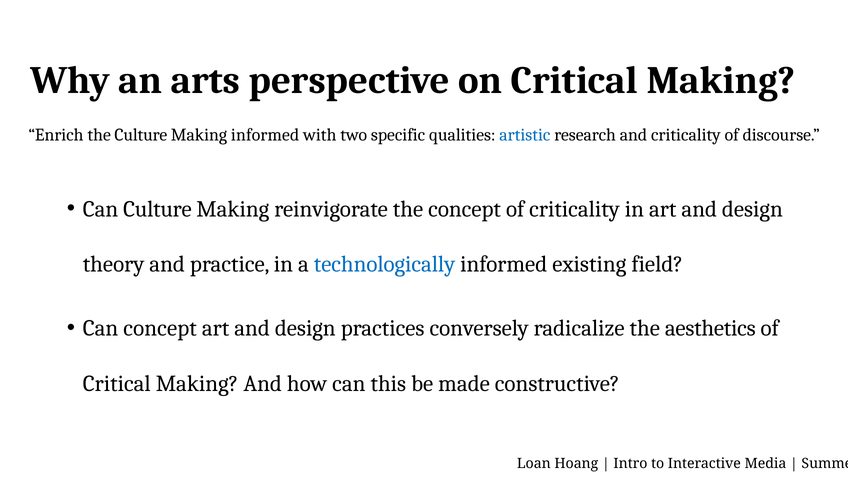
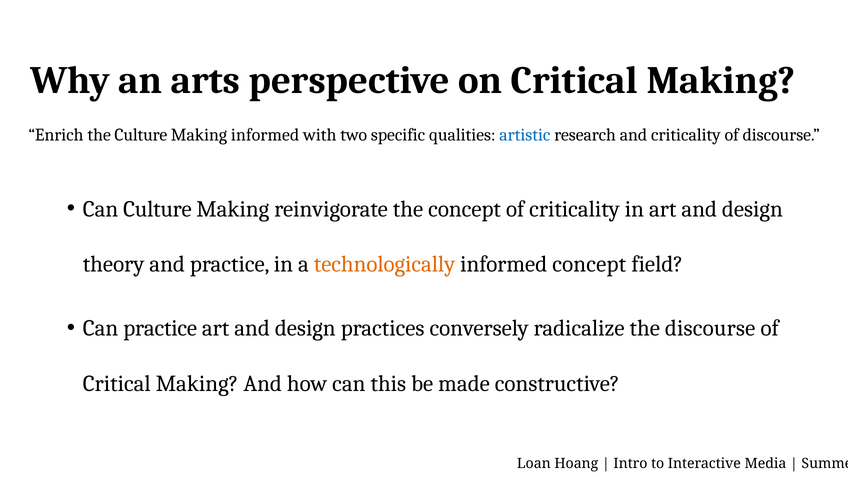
technologically colour: blue -> orange (385, 264)
informed existing: existing -> concept (589, 264)
Can concept: concept -> practice (160, 328)
the aesthetics: aesthetics -> discourse (710, 328)
